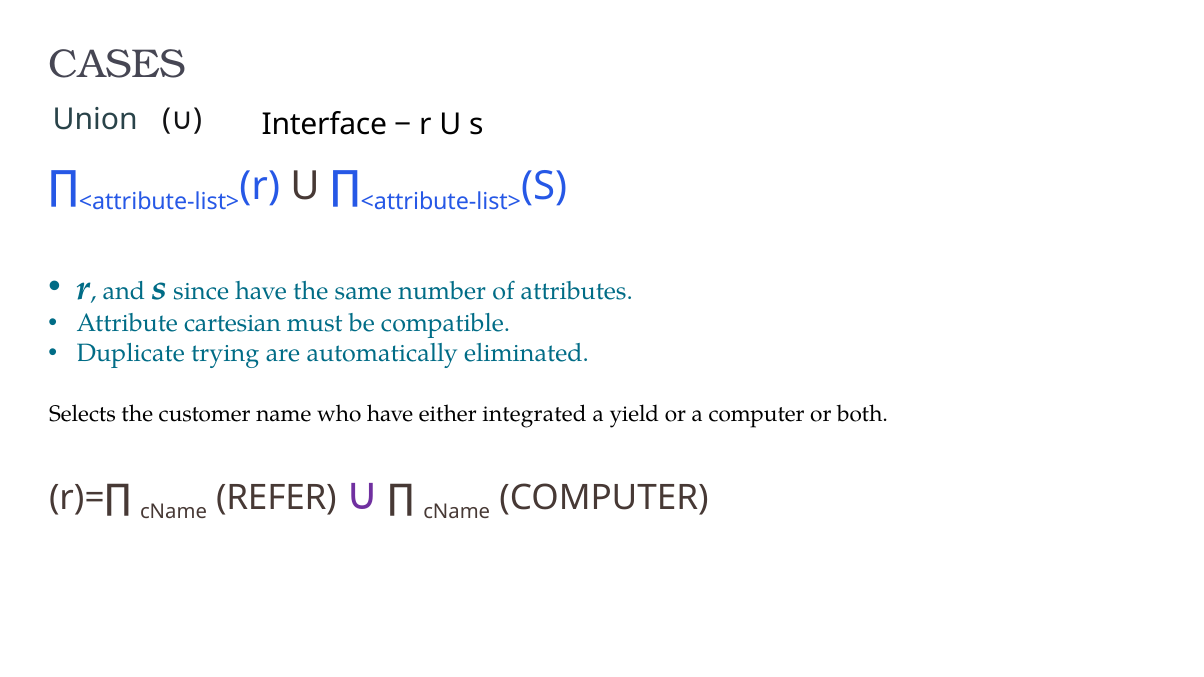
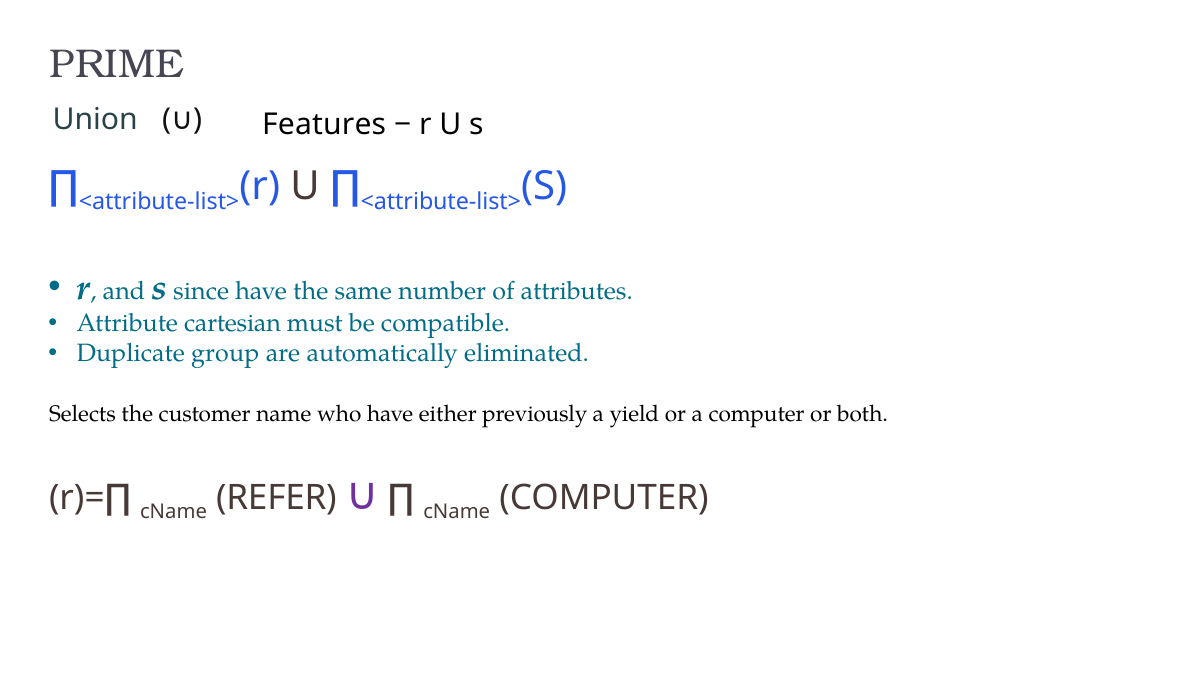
CASES: CASES -> PRIME (117, 65)
Interface: Interface -> Features (324, 124)
trying: trying -> group (225, 354)
integrated: integrated -> previously (535, 414)
